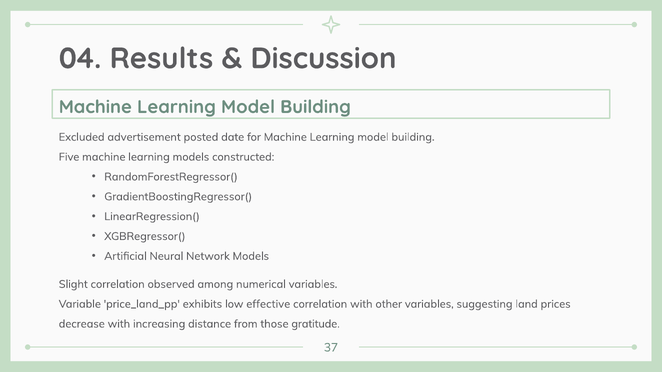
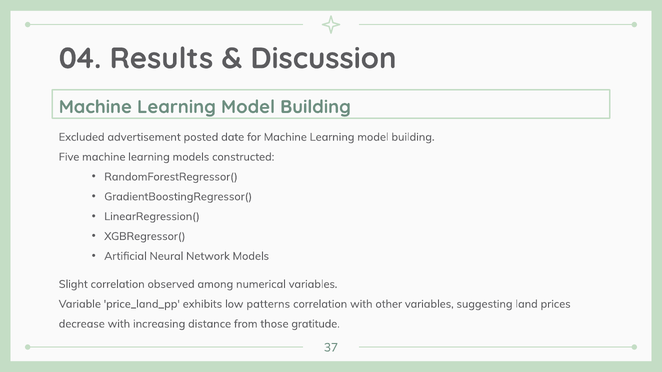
effective: effective -> patterns (268, 304)
